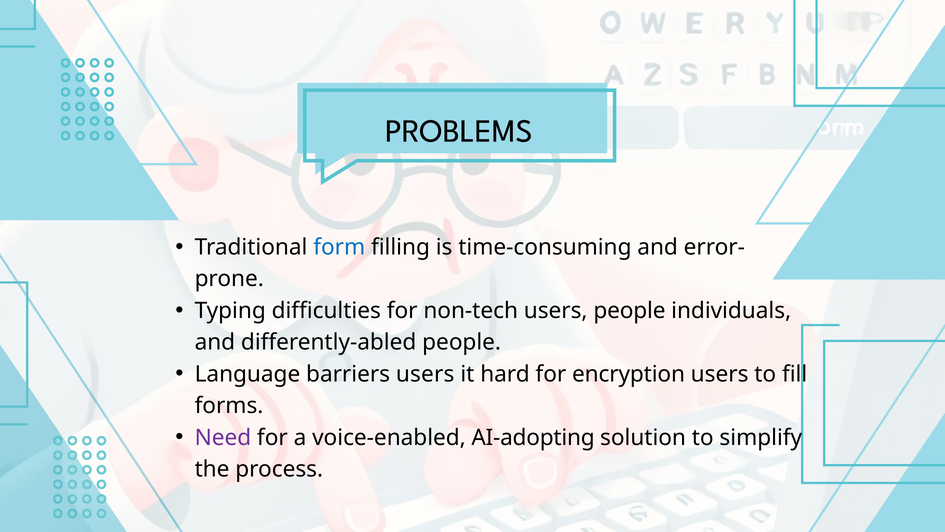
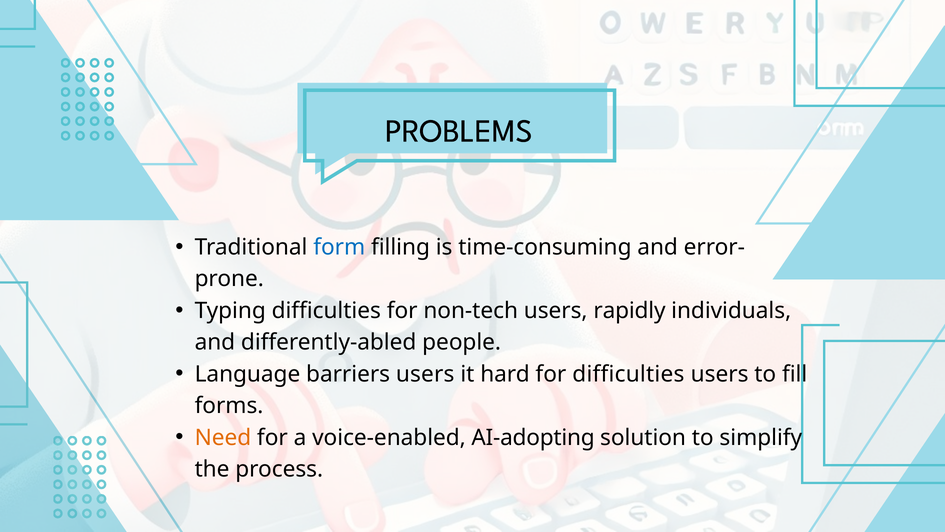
users people: people -> rapidly (629, 310)
for encryption: encryption -> difficulties (628, 374)
Need colour: purple -> orange (223, 437)
